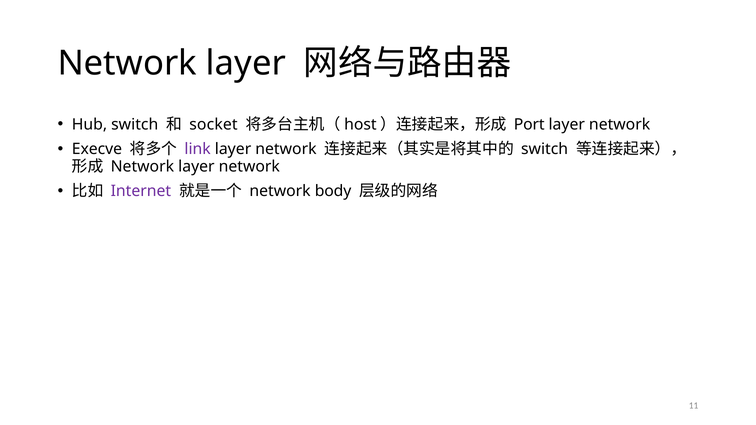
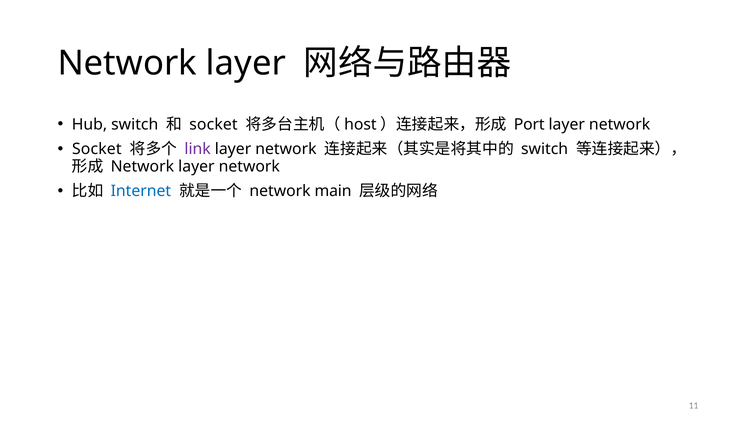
Execve: Execve -> Socket (97, 149)
Internet colour: purple -> blue (141, 191)
body: body -> main (333, 191)
